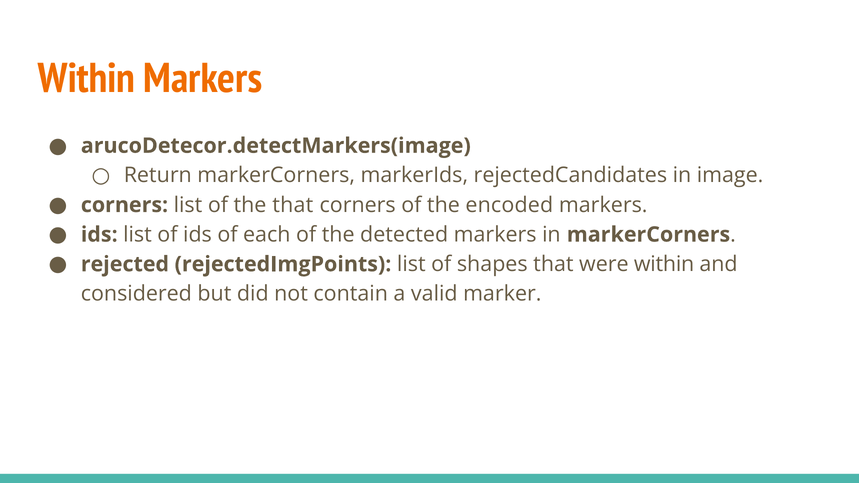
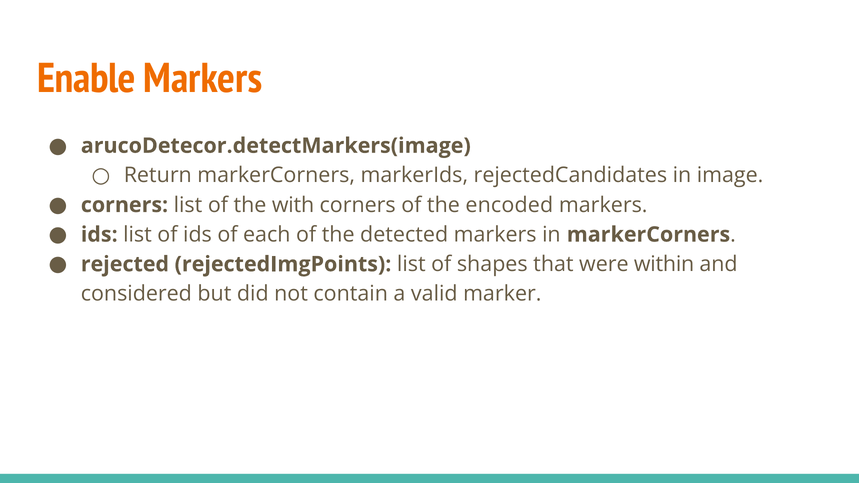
Within: Within -> Enable (87, 78)
the that: that -> with (293, 205)
